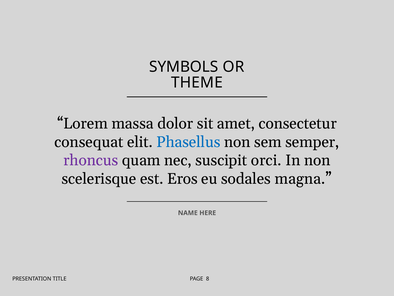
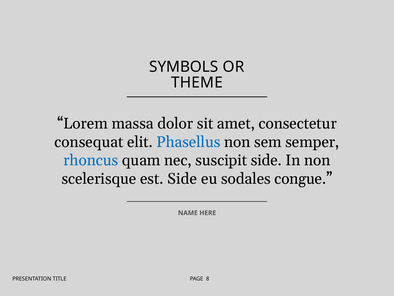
rhoncus colour: purple -> blue (91, 160)
suscipit orci: orci -> side (266, 160)
est Eros: Eros -> Side (182, 178)
magna: magna -> congue (303, 178)
